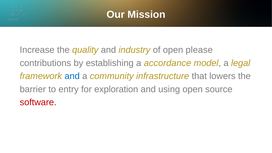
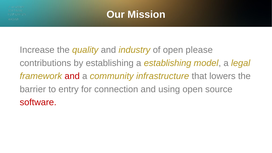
a accordance: accordance -> establishing (168, 63)
and colour: blue -> red (72, 76)
exploration: exploration -> connection (116, 89)
